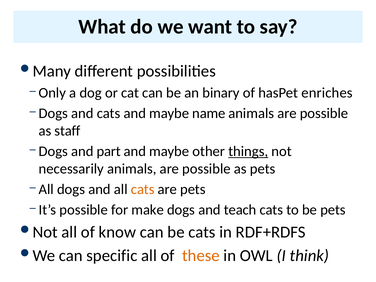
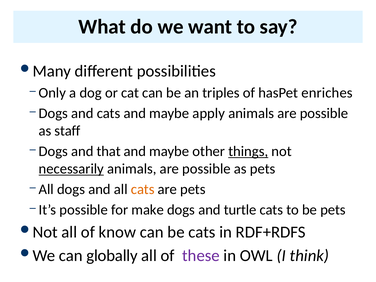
binary: binary -> triples (221, 93)
name: name -> apply (209, 113)
part: part -> that (109, 151)
necessarily underline: none -> present (71, 169)
teach: teach -> turtle (240, 210)
specific: specific -> globally (112, 256)
these colour: orange -> purple (201, 256)
